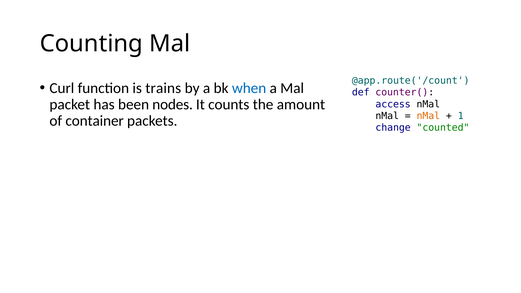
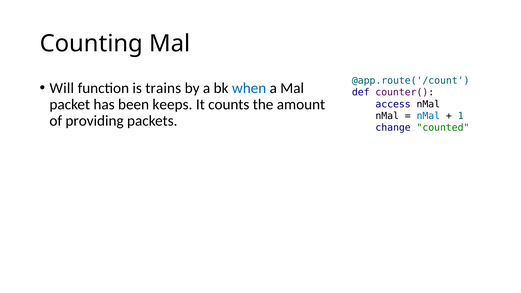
Curl: Curl -> Will (62, 88)
nodes: nodes -> keeps (172, 105)
nMal colour: orange -> blue (428, 116)
container: container -> providing (95, 121)
